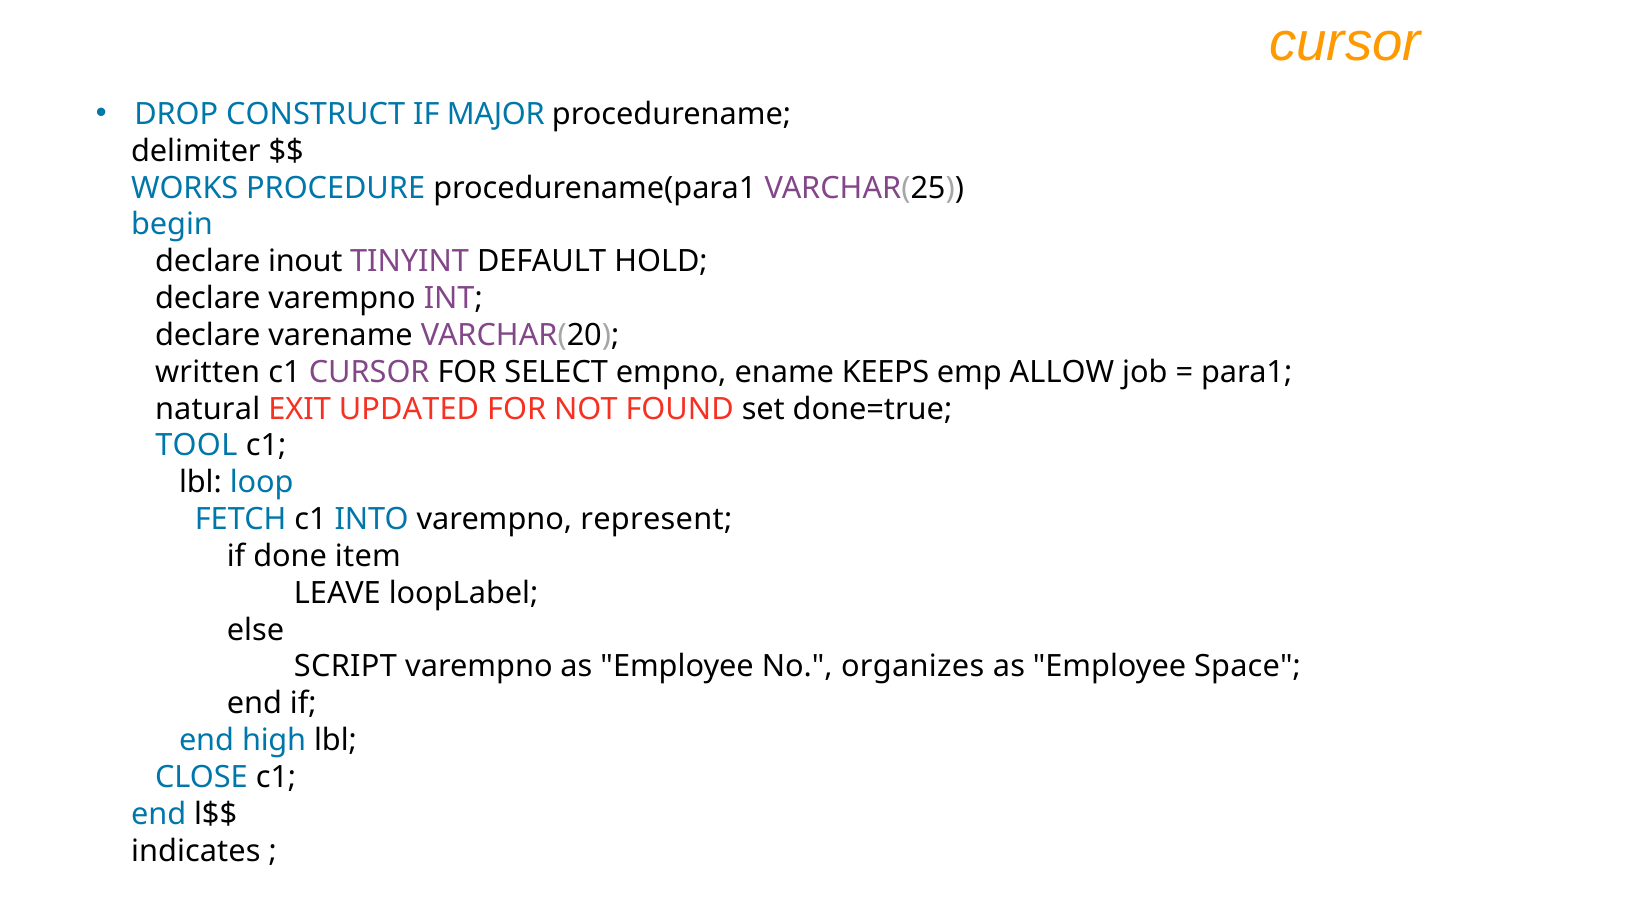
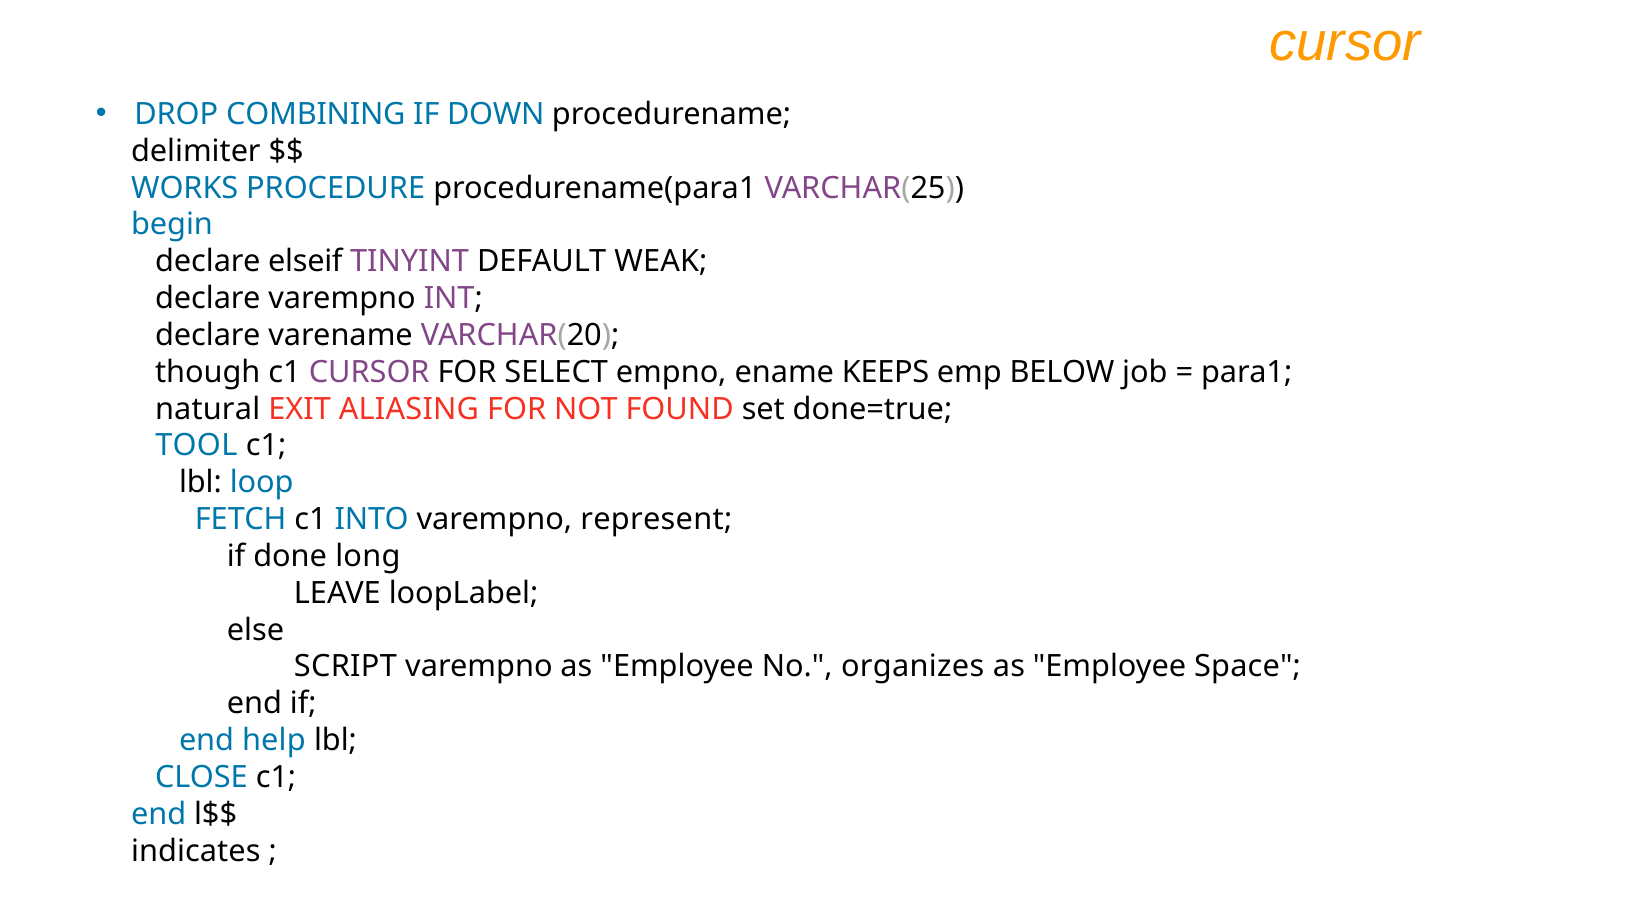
CONSTRUCT: CONSTRUCT -> COMBINING (316, 114)
MAJOR: MAJOR -> DOWN (496, 114)
inout: inout -> elseif (305, 262)
HOLD: HOLD -> WEAK (661, 262)
written: written -> though (208, 372)
ALLOW: ALLOW -> BELOW (1062, 372)
UPDATED: UPDATED -> ALIASING (409, 409)
item: item -> long (368, 557)
high: high -> help (274, 741)
